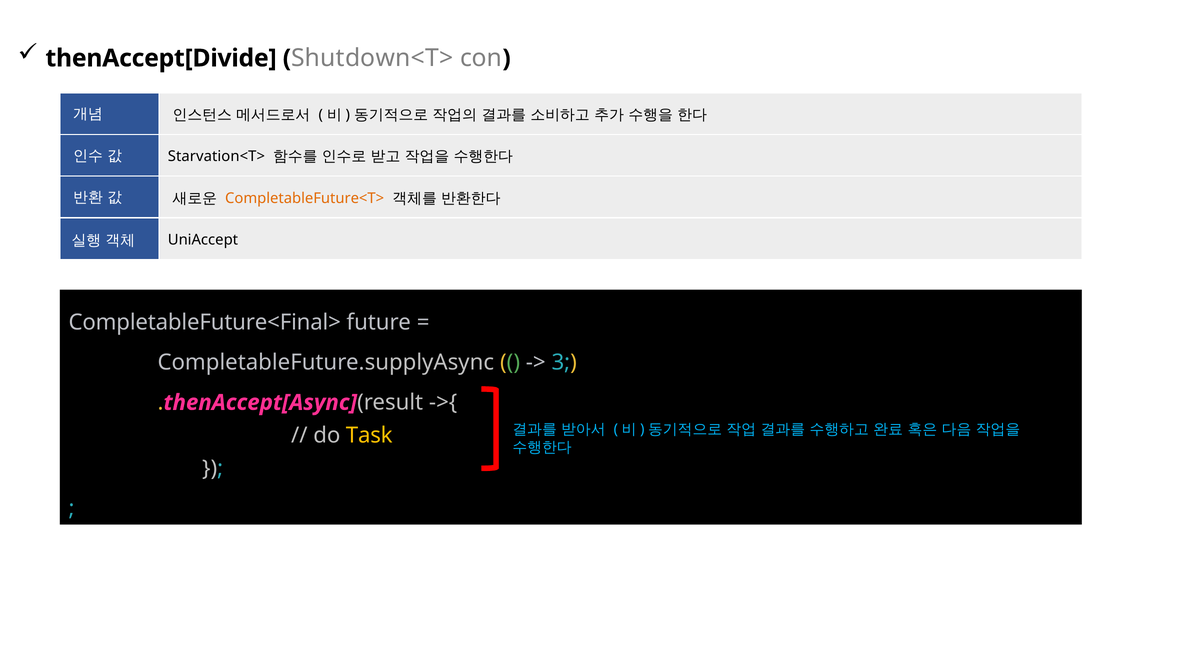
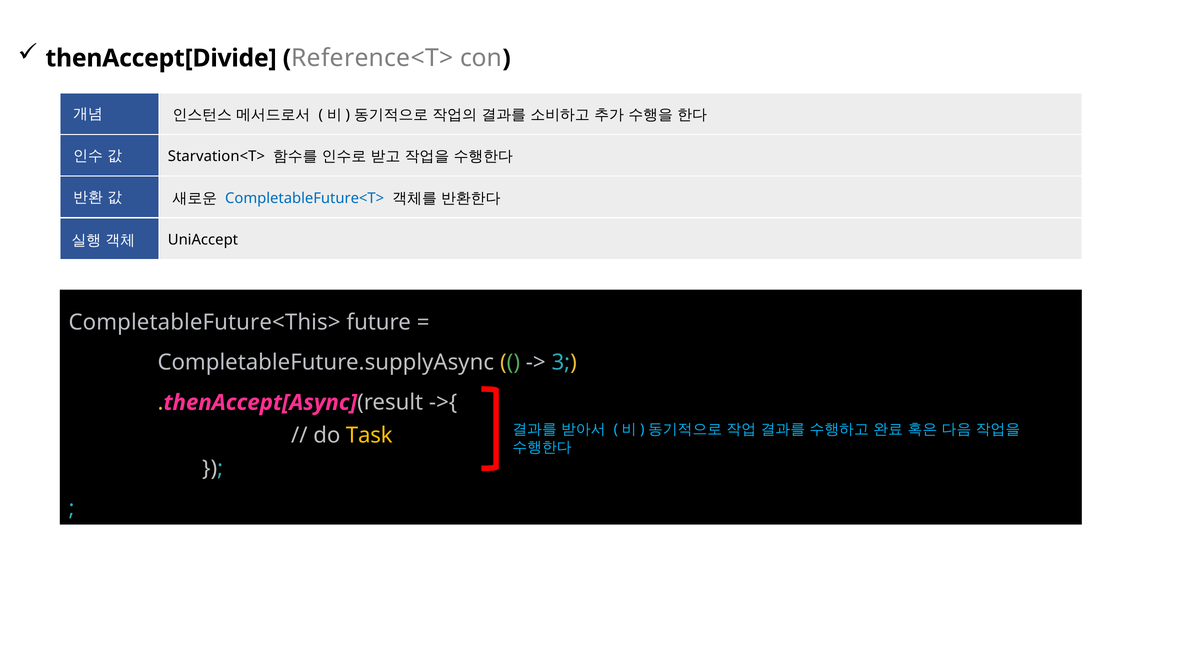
Shutdown<T>: Shutdown<T> -> Reference<T> (372, 58)
CompletableFuture<T> colour: orange -> blue (305, 198)
CompletableFuture<Final>: CompletableFuture<Final> -> CompletableFuture<This> (205, 322)
